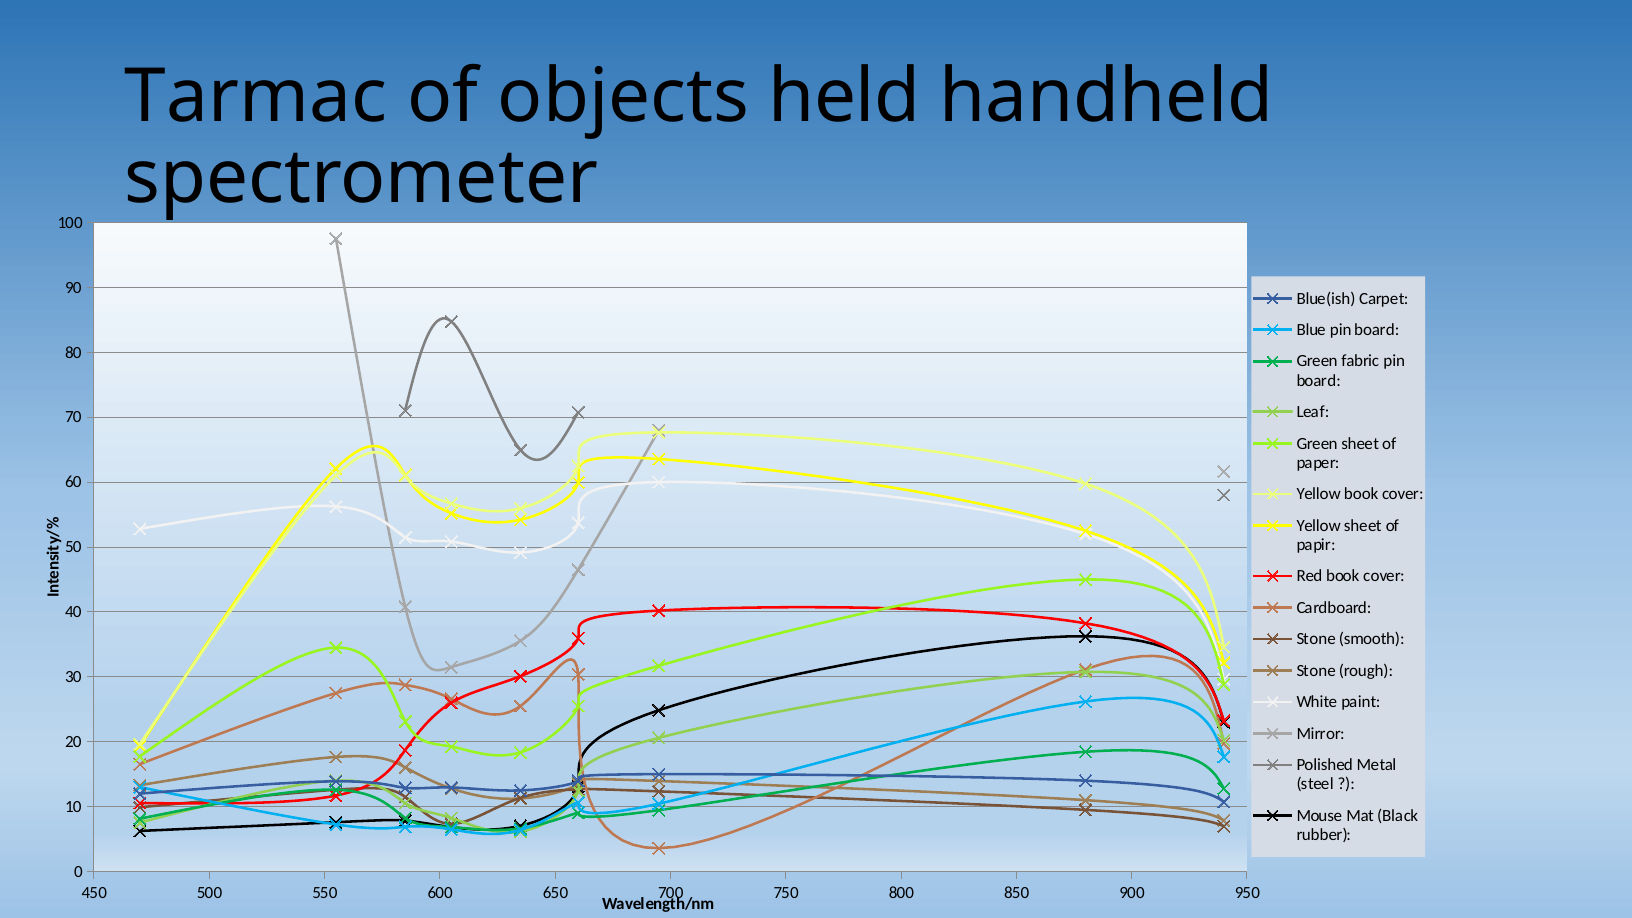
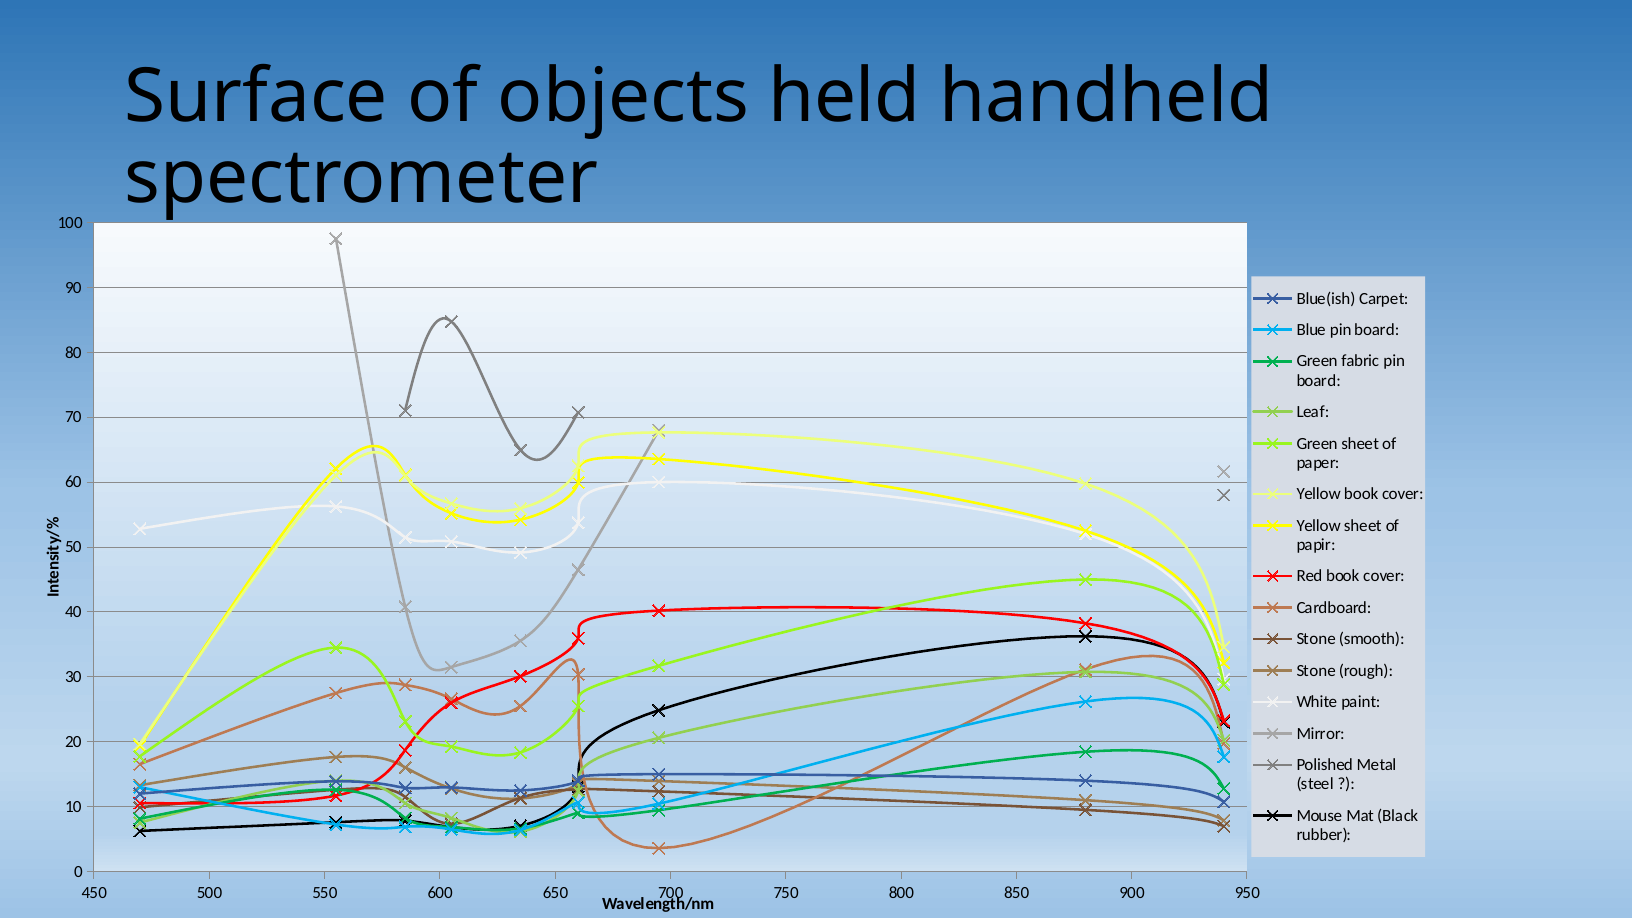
Tarmac: Tarmac -> Surface (256, 97)
